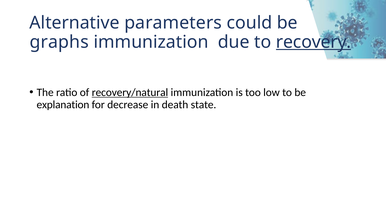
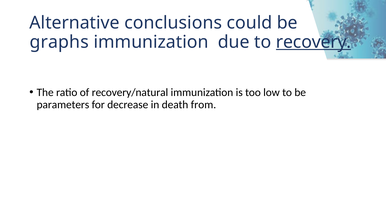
parameters: parameters -> conclusions (173, 23)
recovery/natural underline: present -> none (130, 92)
explanation: explanation -> parameters (63, 105)
state: state -> from (203, 105)
